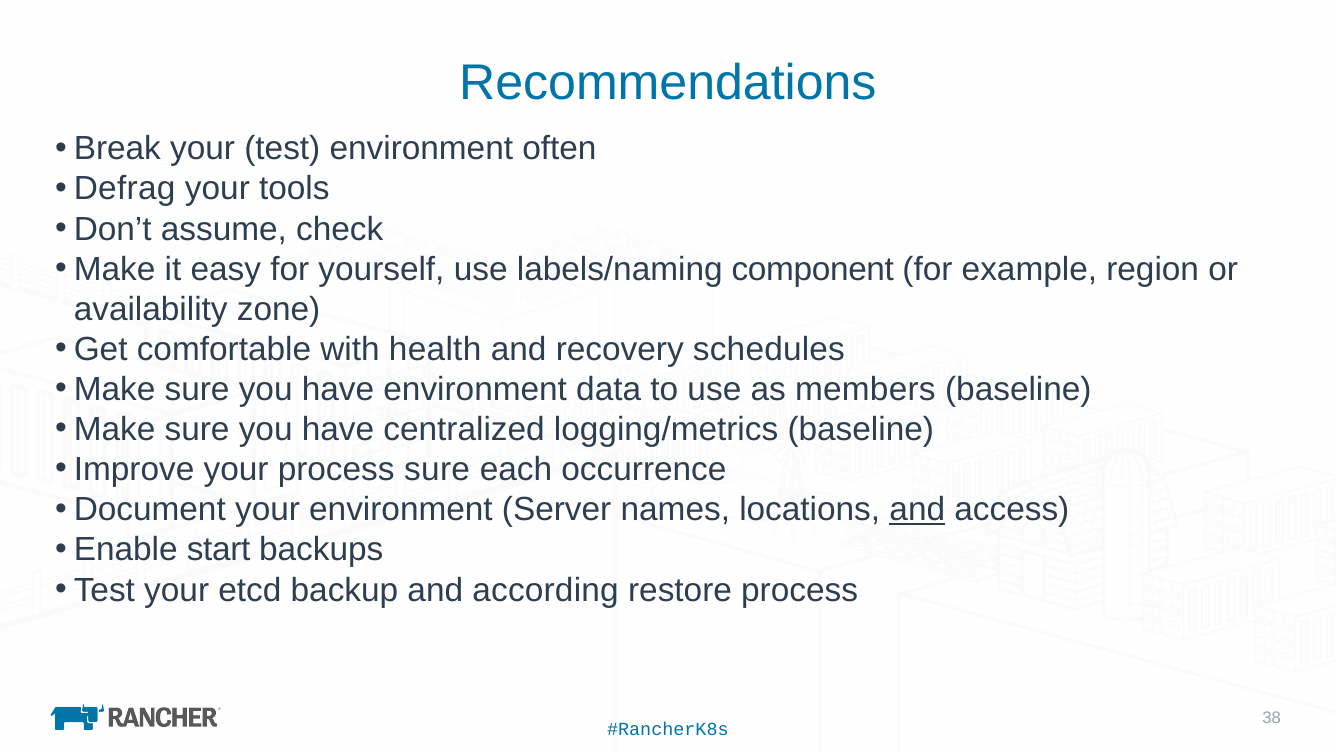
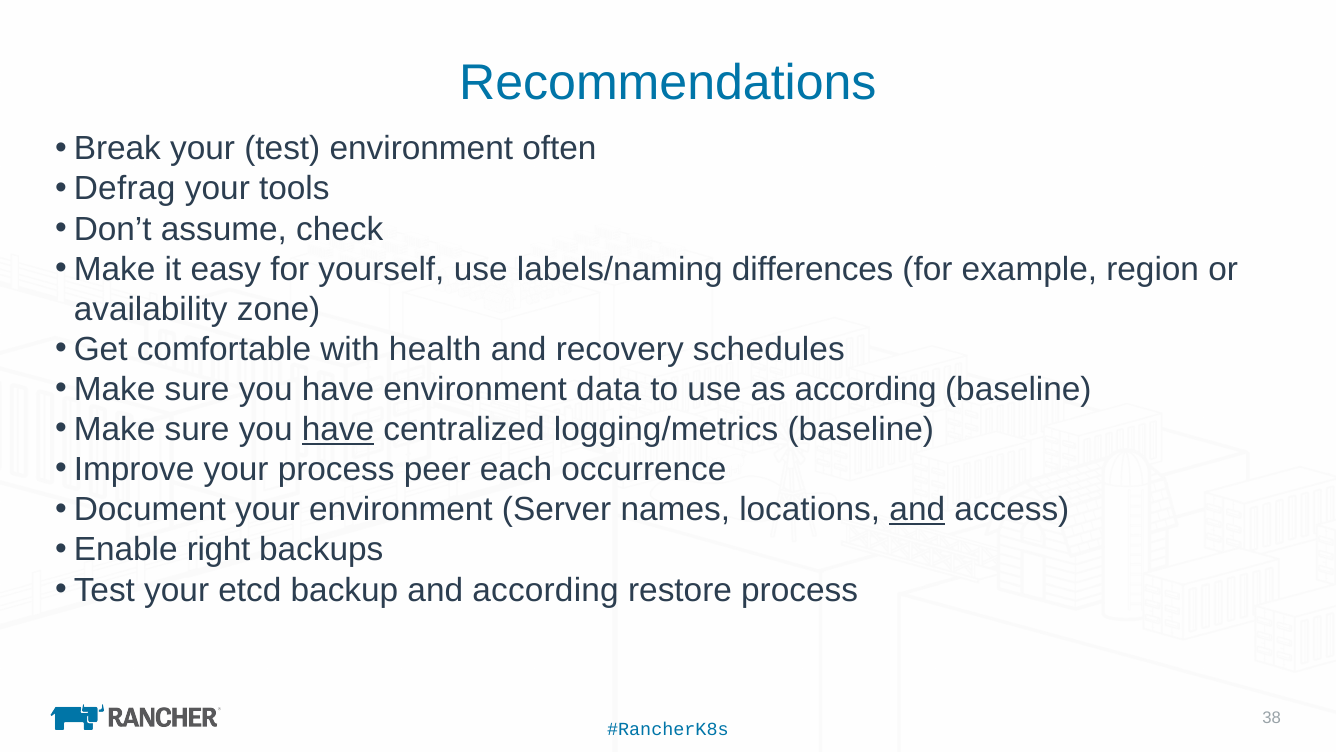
component: component -> differences (813, 269)
as members: members -> according (866, 389)
have underline: none -> present (338, 429)
process sure: sure -> peer (437, 469)
start: start -> right (219, 549)
